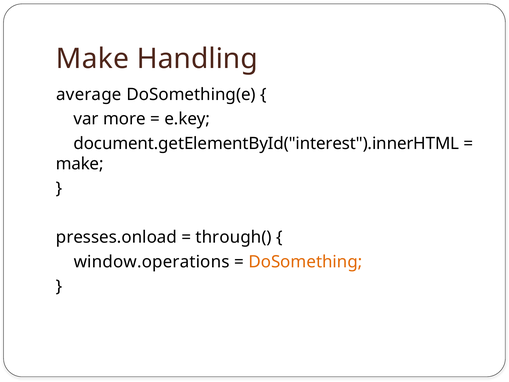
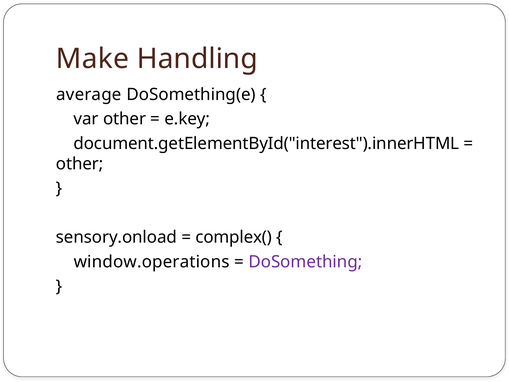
var more: more -> other (125, 119)
make: make -> other (80, 164)
presses.onload: presses.onload -> sensory.onload (116, 237)
through(: through( -> complex( (234, 237)
DoSomething colour: orange -> purple (305, 262)
